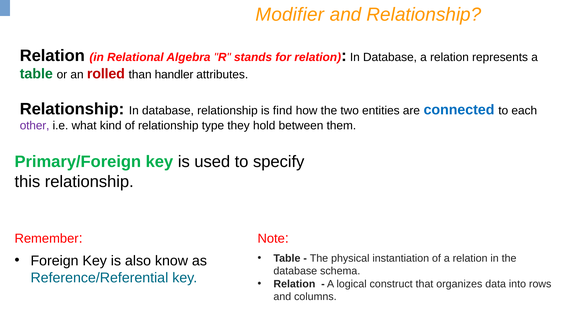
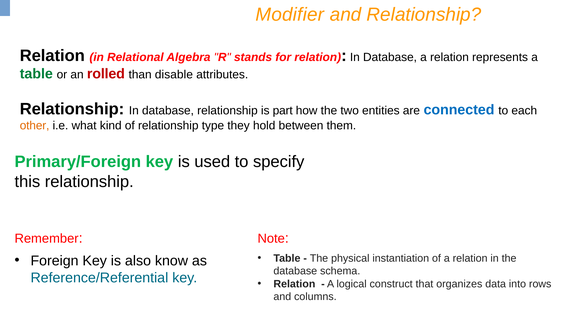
handler: handler -> disable (174, 75)
find: find -> part (283, 111)
other colour: purple -> orange (35, 126)
